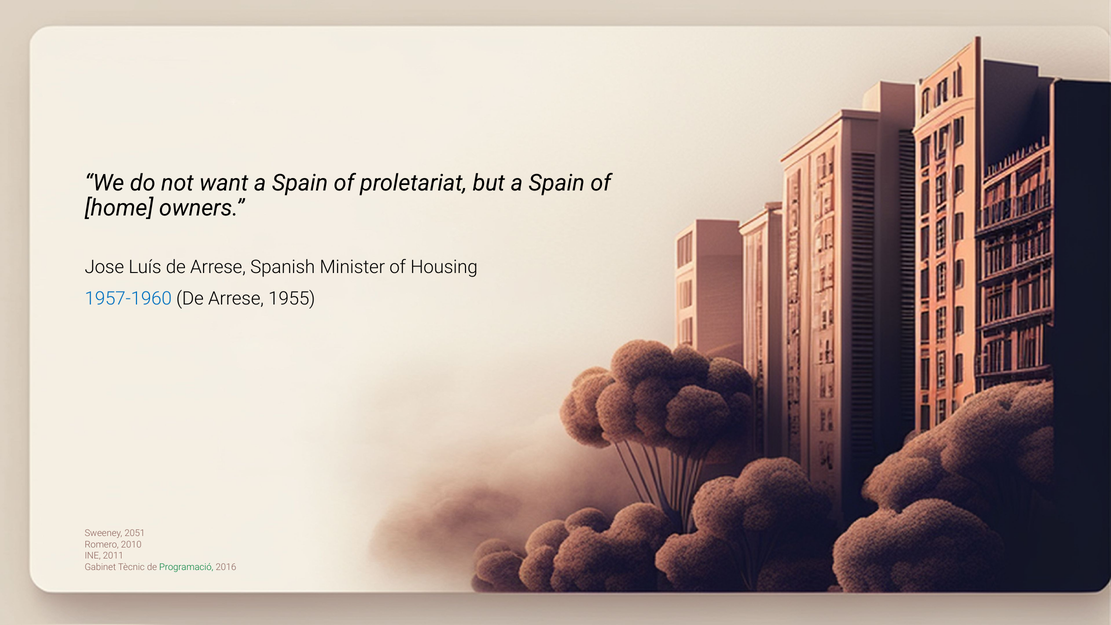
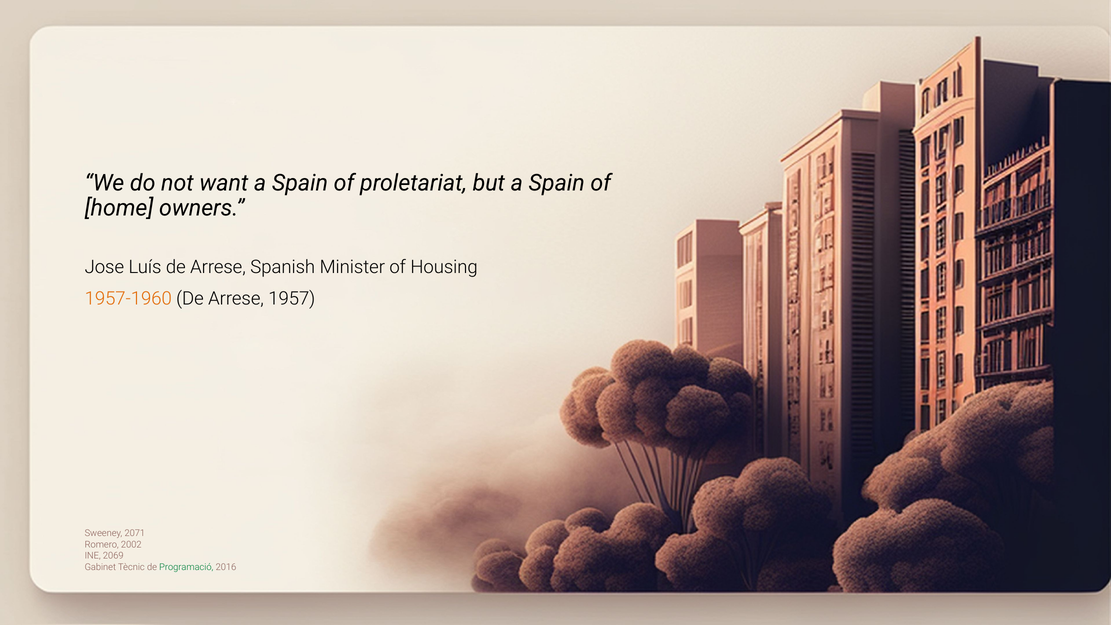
1957-1960 colour: blue -> orange (128, 299)
1955: 1955 -> 1957 (292, 299)
2051: 2051 -> 2071 (135, 533)
2010: 2010 -> 2002 (131, 545)
2011: 2011 -> 2069 (113, 556)
